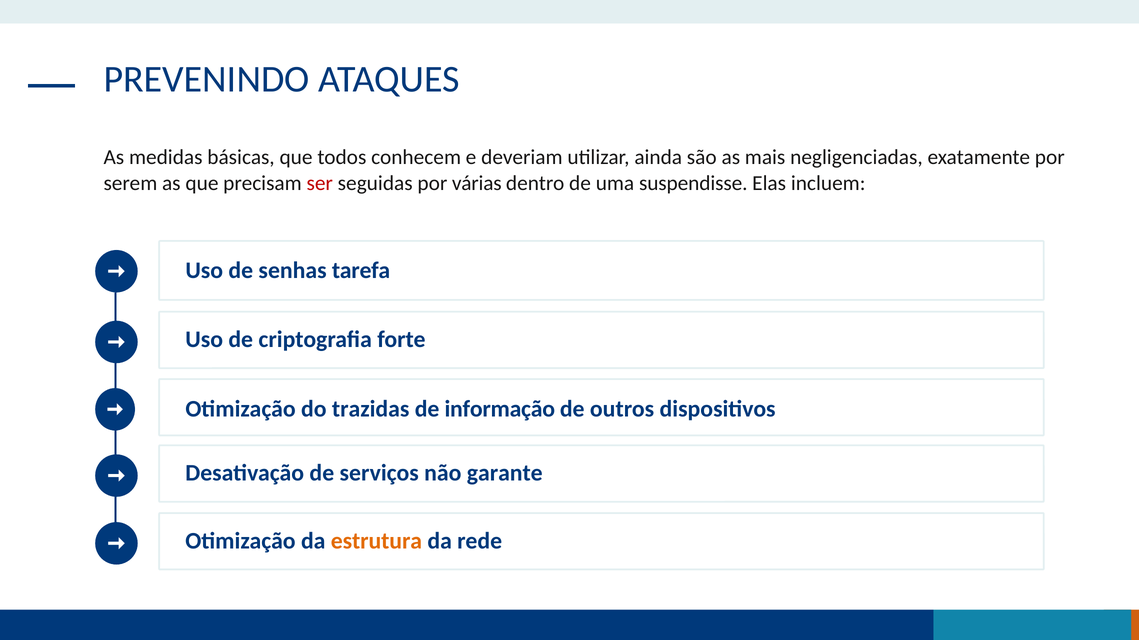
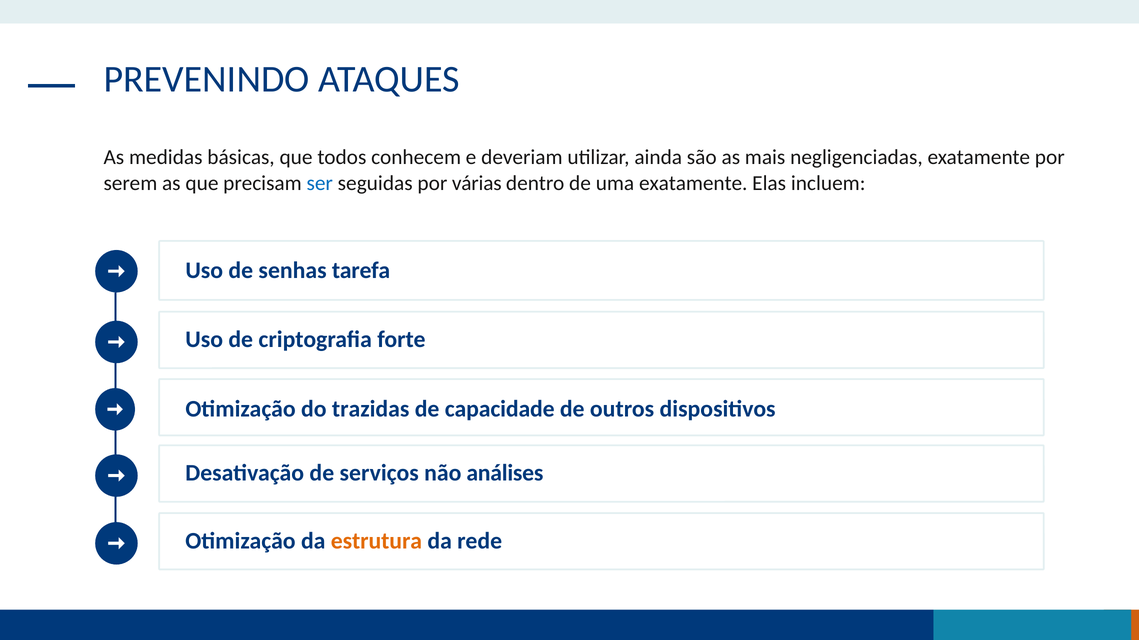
ser colour: red -> blue (320, 183)
uma suspendisse: suspendisse -> exatamente (693, 183)
informação: informação -> capacidade (500, 409)
garante: garante -> análises (505, 474)
